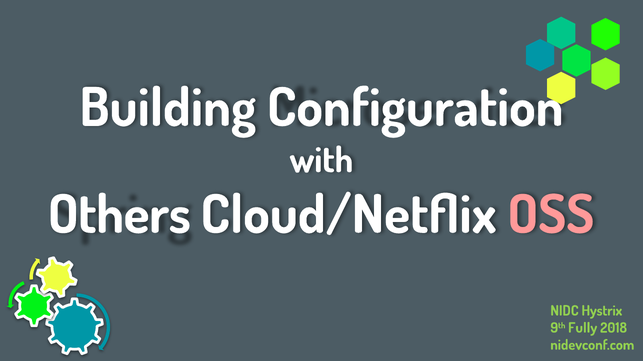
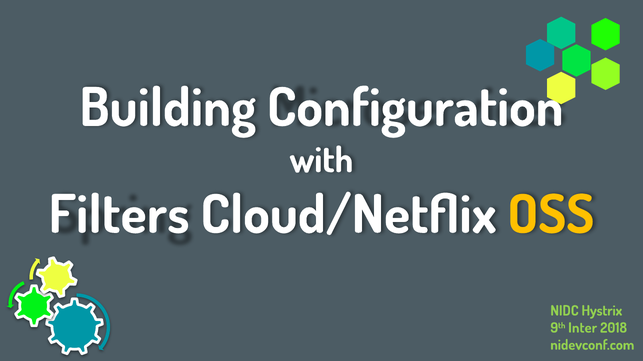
Others: Others -> Filters (119, 216)
OSS colour: pink -> yellow (551, 216)
Fully: Fully -> Inter (583, 329)
